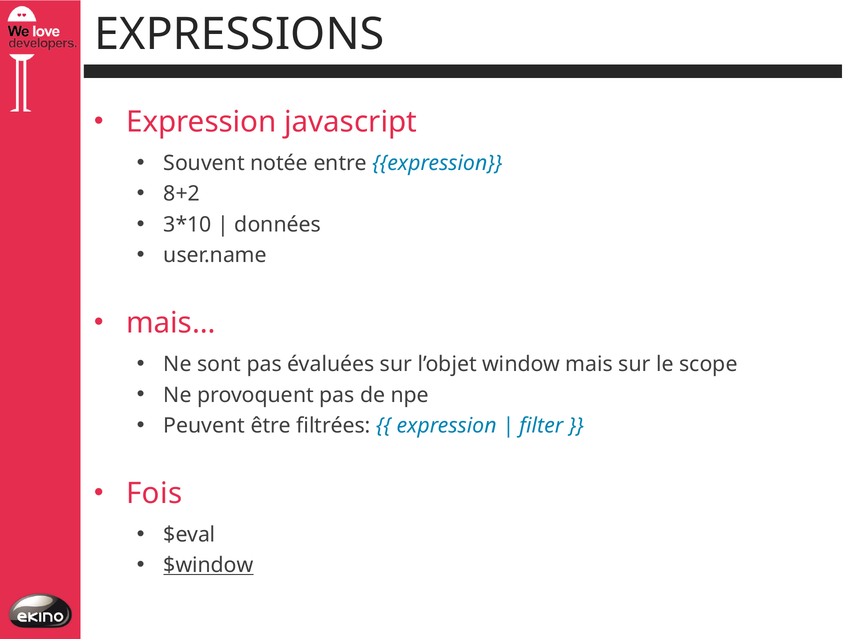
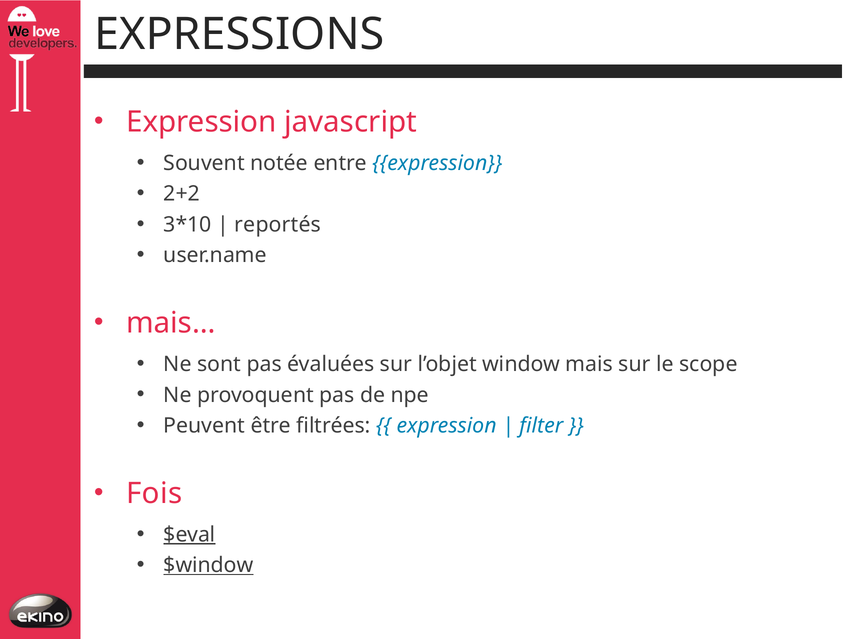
8+2: 8+2 -> 2+2 (182, 194)
données: données -> reportés (278, 225)
$eval underline: none -> present (189, 535)
